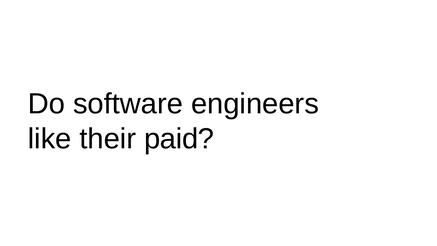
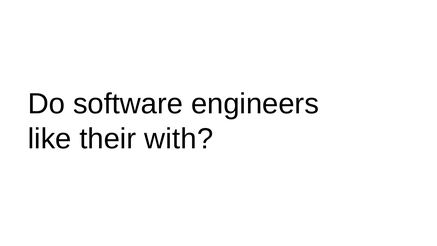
paid: paid -> with (179, 139)
